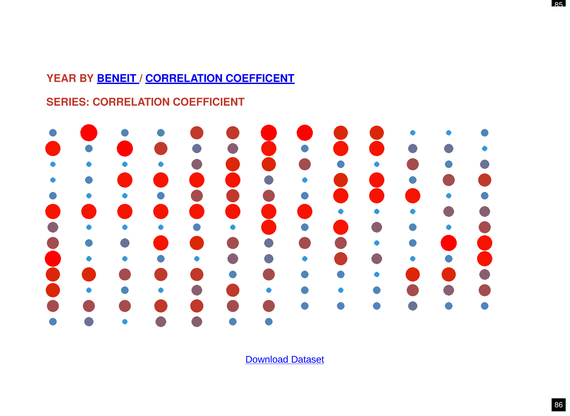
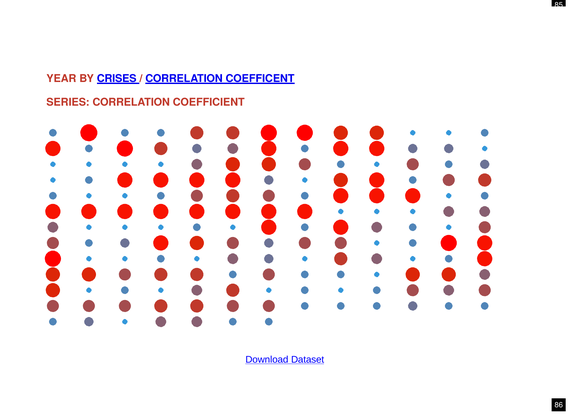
BENEIT: BENEIT -> CRISES (117, 78)
